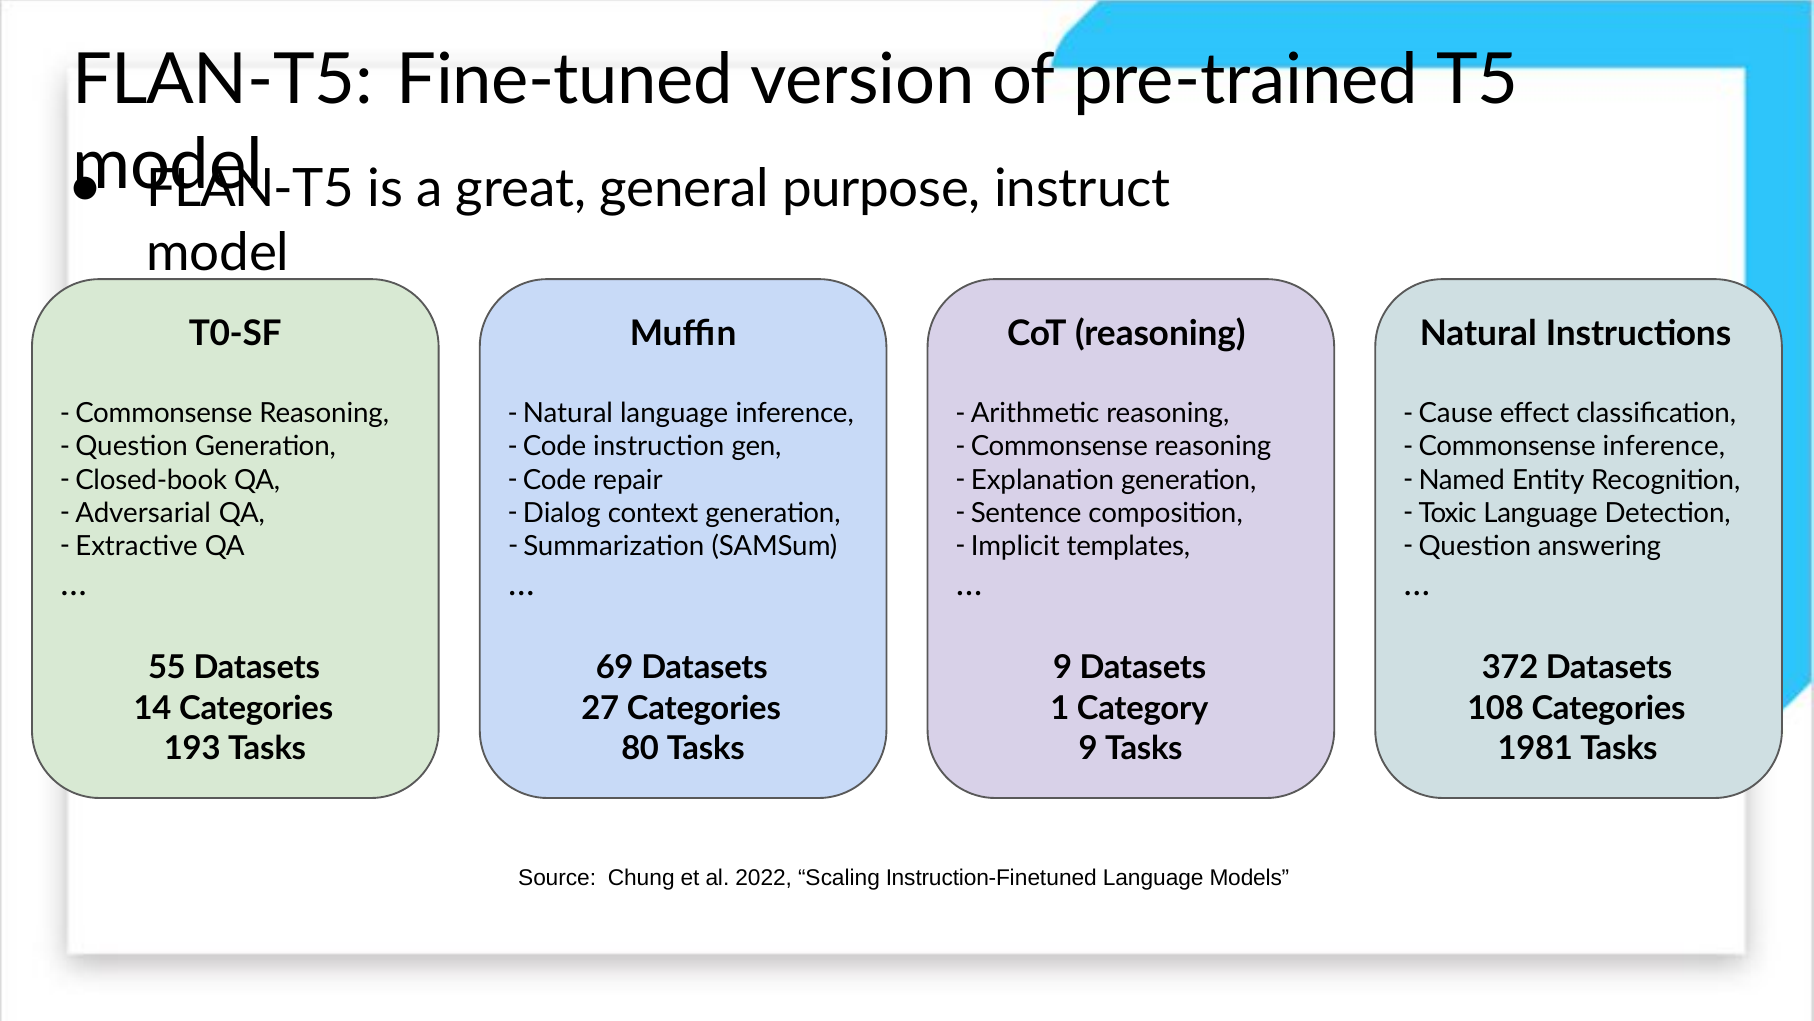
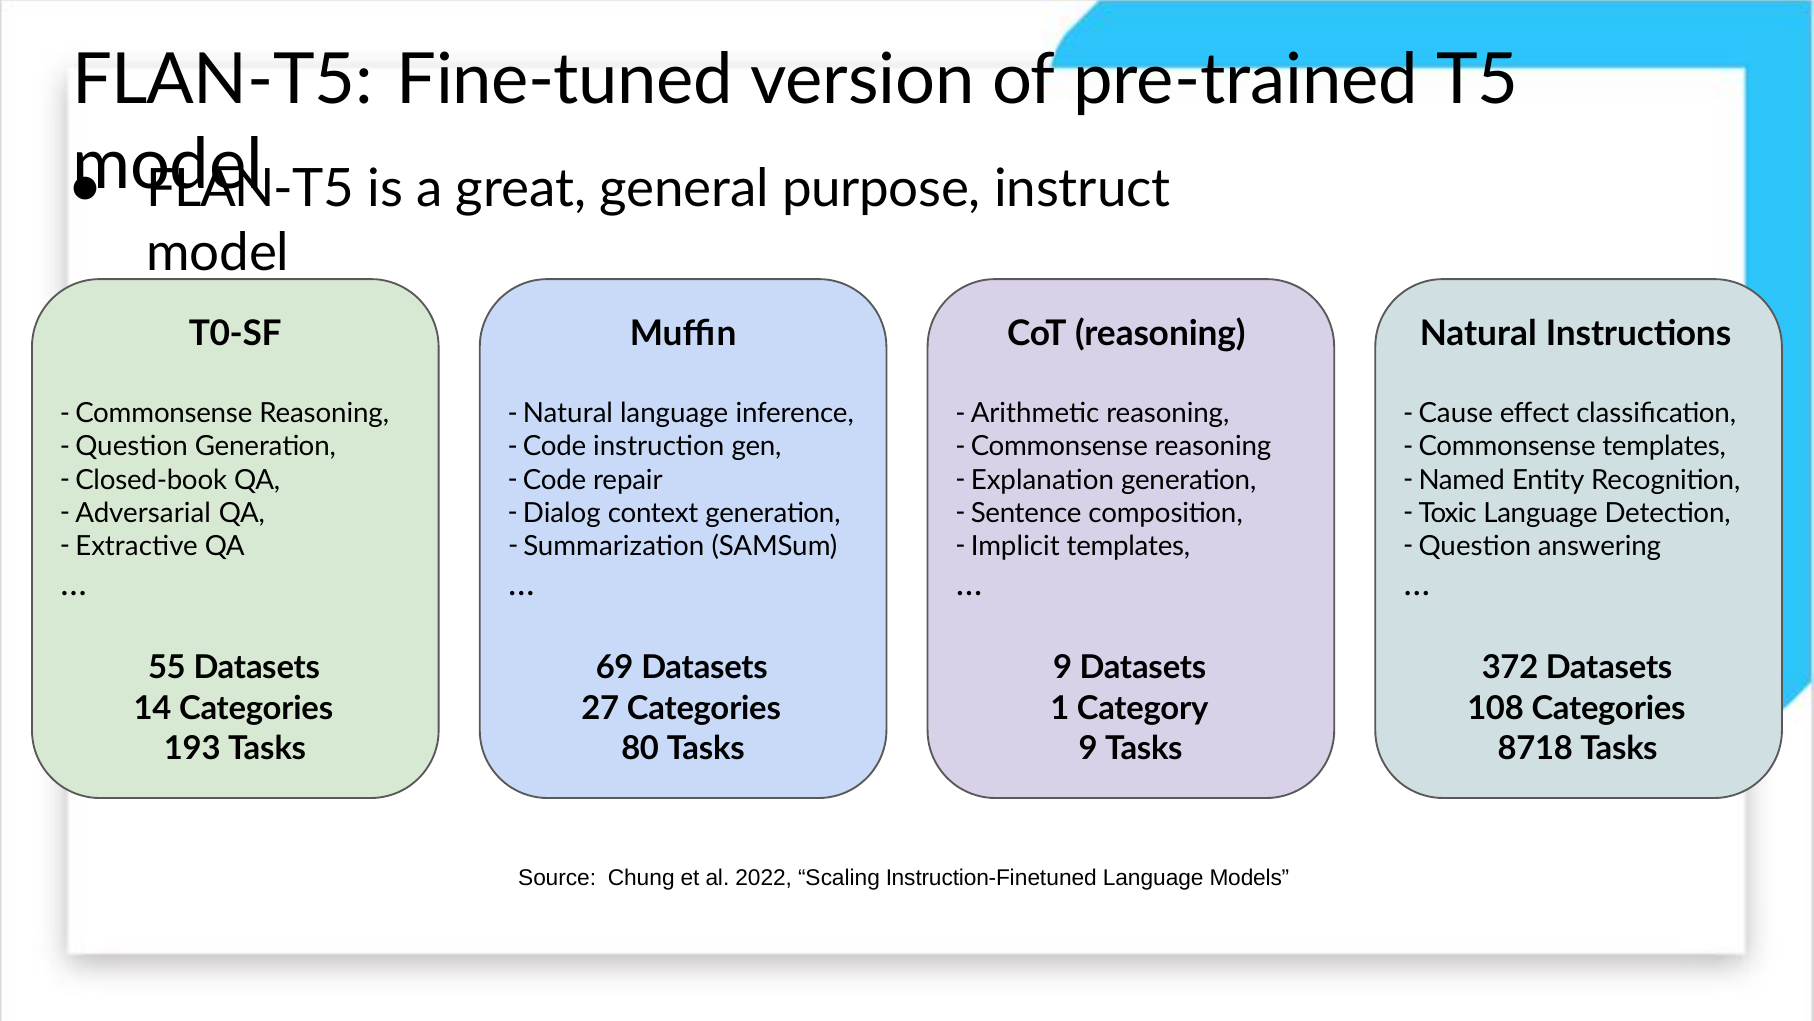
Commonsense inference: inference -> templates (1664, 447)
1981: 1981 -> 8718 (1535, 748)
